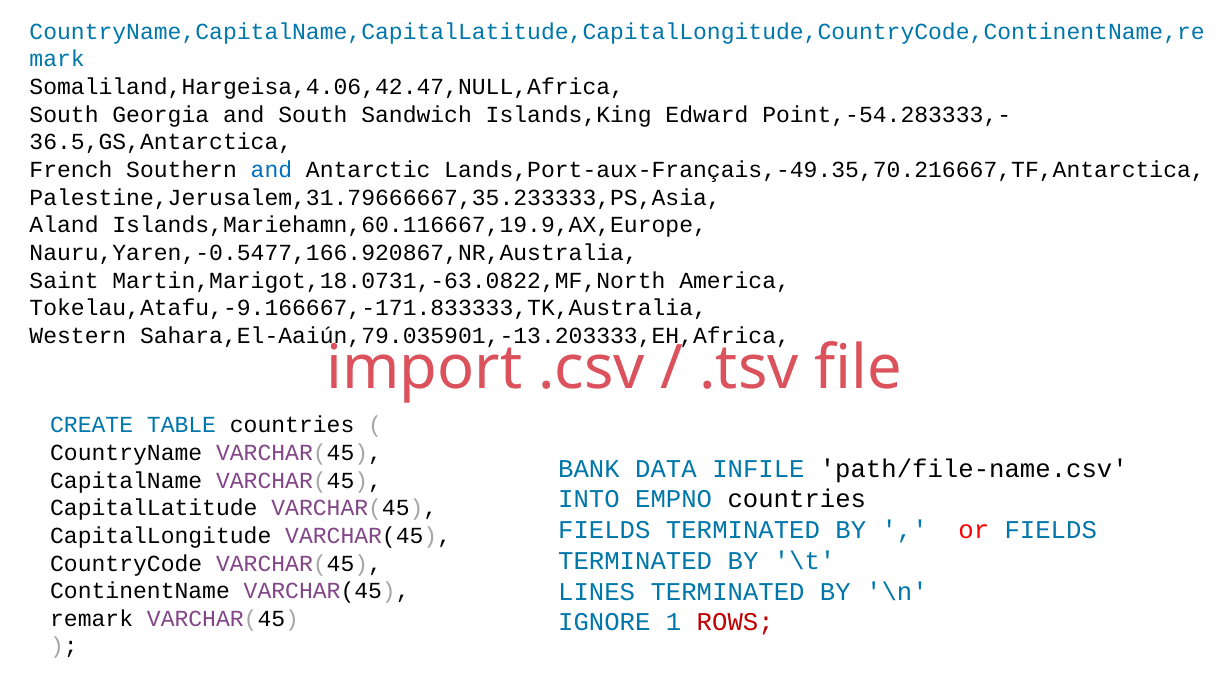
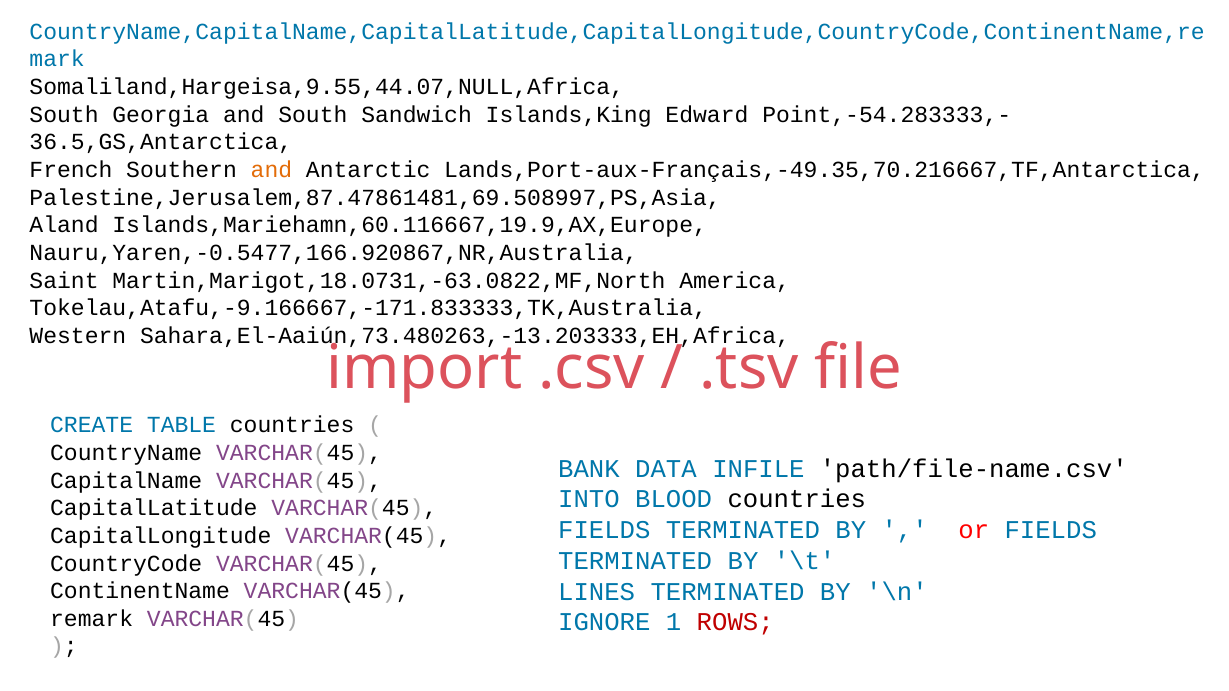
Somaliland,Hargeisa,4.06,42.47,NULL,Africa: Somaliland,Hargeisa,4.06,42.47,NULL,Africa -> Somaliland,Hargeisa,9.55,44.07,NULL,Africa (327, 87)
and colour: blue -> orange (271, 170)
Palestine,Jerusalem,31.79666667,35.233333,PS,Asia: Palestine,Jerusalem,31.79666667,35.233333,PS,Asia -> Palestine,Jerusalem,87.47861481,69.508997,PS,Asia (375, 198)
Sahara,El-Aaiún,79.035901,-13.203333,EH,Africa: Sahara,El-Aaiún,79.035901,-13.203333,EH,Africa -> Sahara,El-Aaiún,73.480263,-13.203333,EH,Africa (465, 336)
EMPNO: EMPNO -> BLOOD (674, 500)
